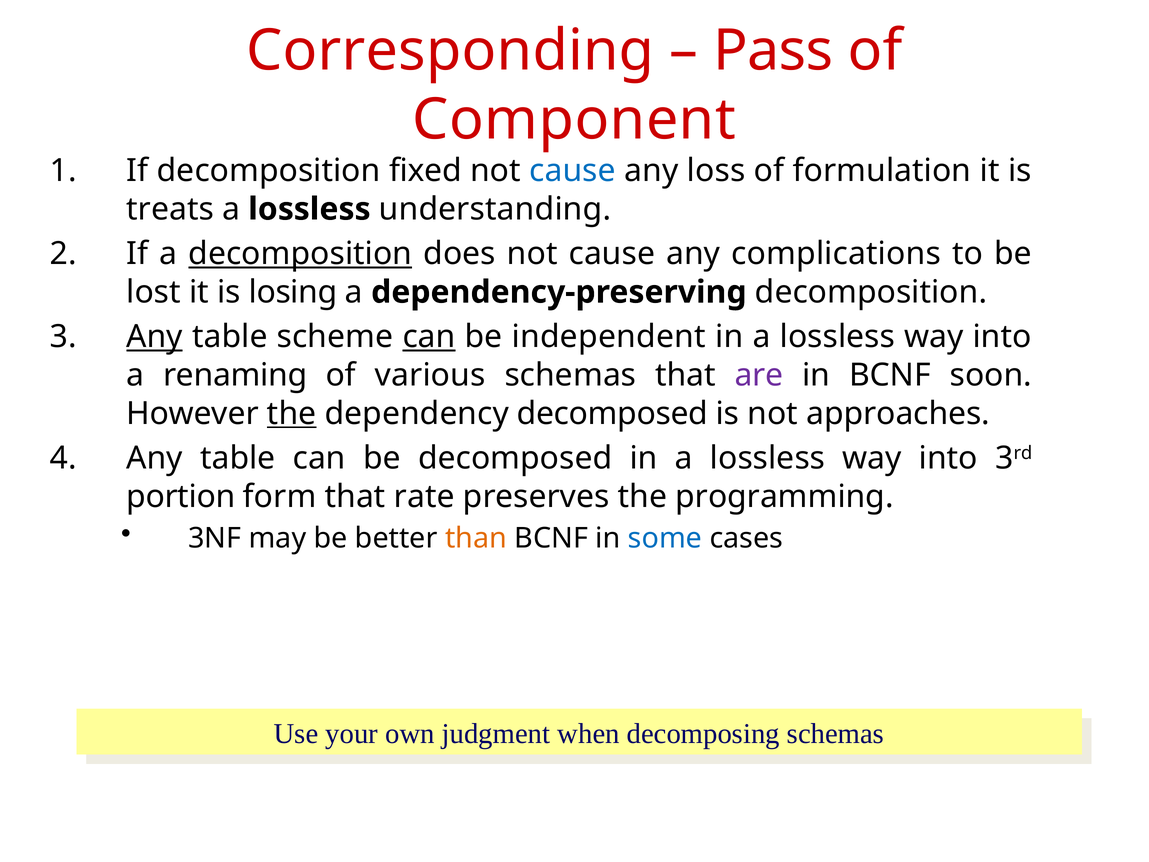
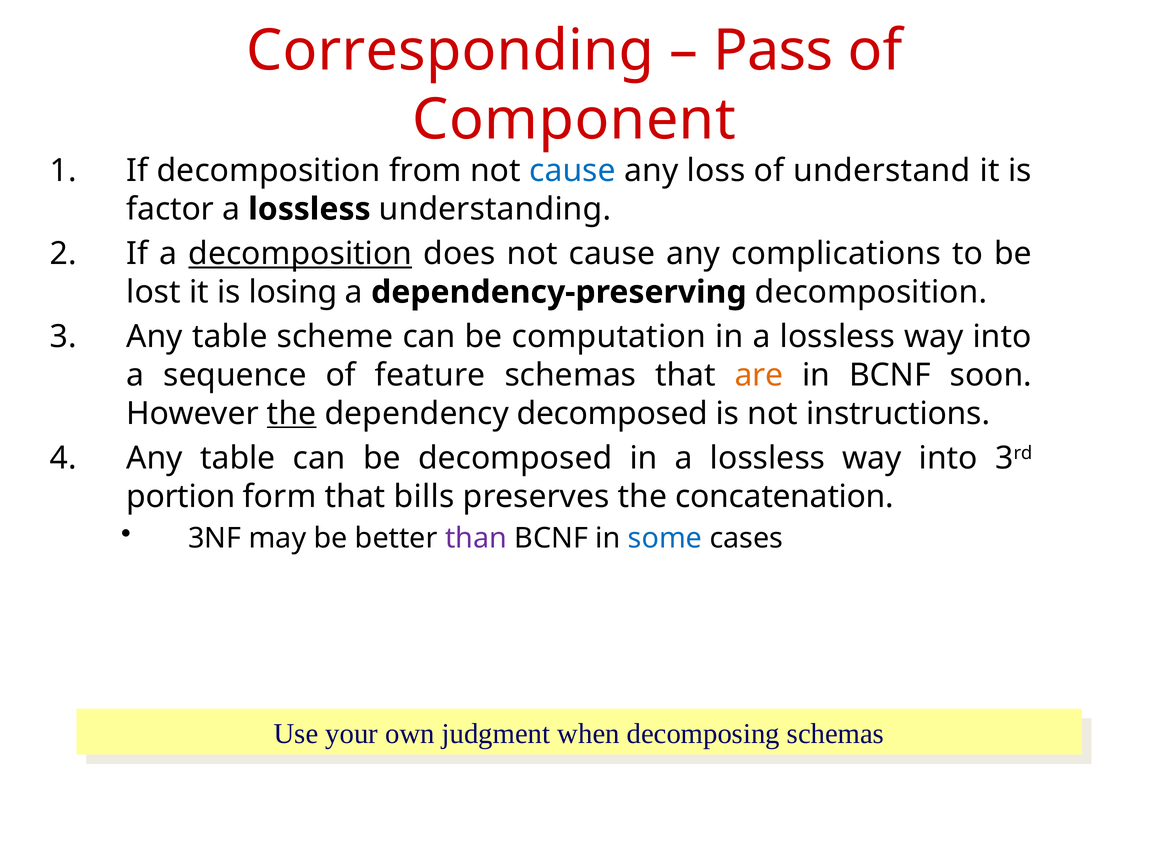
fixed: fixed -> from (425, 171)
formulation: formulation -> understand (882, 171)
treats: treats -> factor (170, 209)
Any underline: present -> none (155, 337)
can underline: present -> none (429, 337)
independent: independent -> computation (609, 337)
renaming: renaming -> sequence (235, 375)
various: various -> feature (430, 375)
are colour: purple -> orange (759, 375)
approaches: approaches -> instructions (898, 413)
rate: rate -> bills (424, 496)
programming: programming -> concatenation (785, 496)
than colour: orange -> purple (476, 538)
